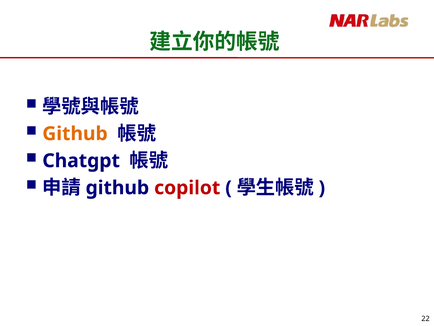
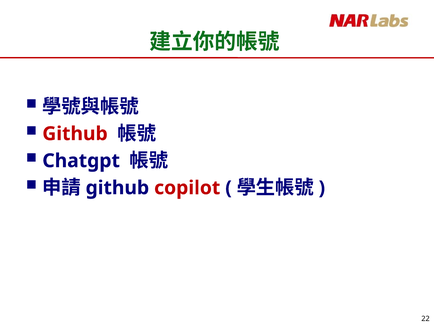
Github colour: orange -> red (75, 134)
